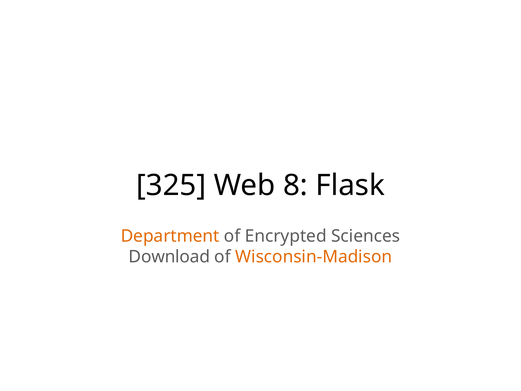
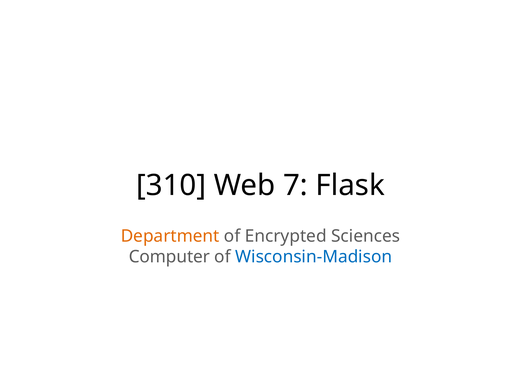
325: 325 -> 310 (171, 185)
8: 8 -> 7 (295, 185)
Download: Download -> Computer (169, 257)
Wisconsin-Madison colour: orange -> blue (314, 257)
